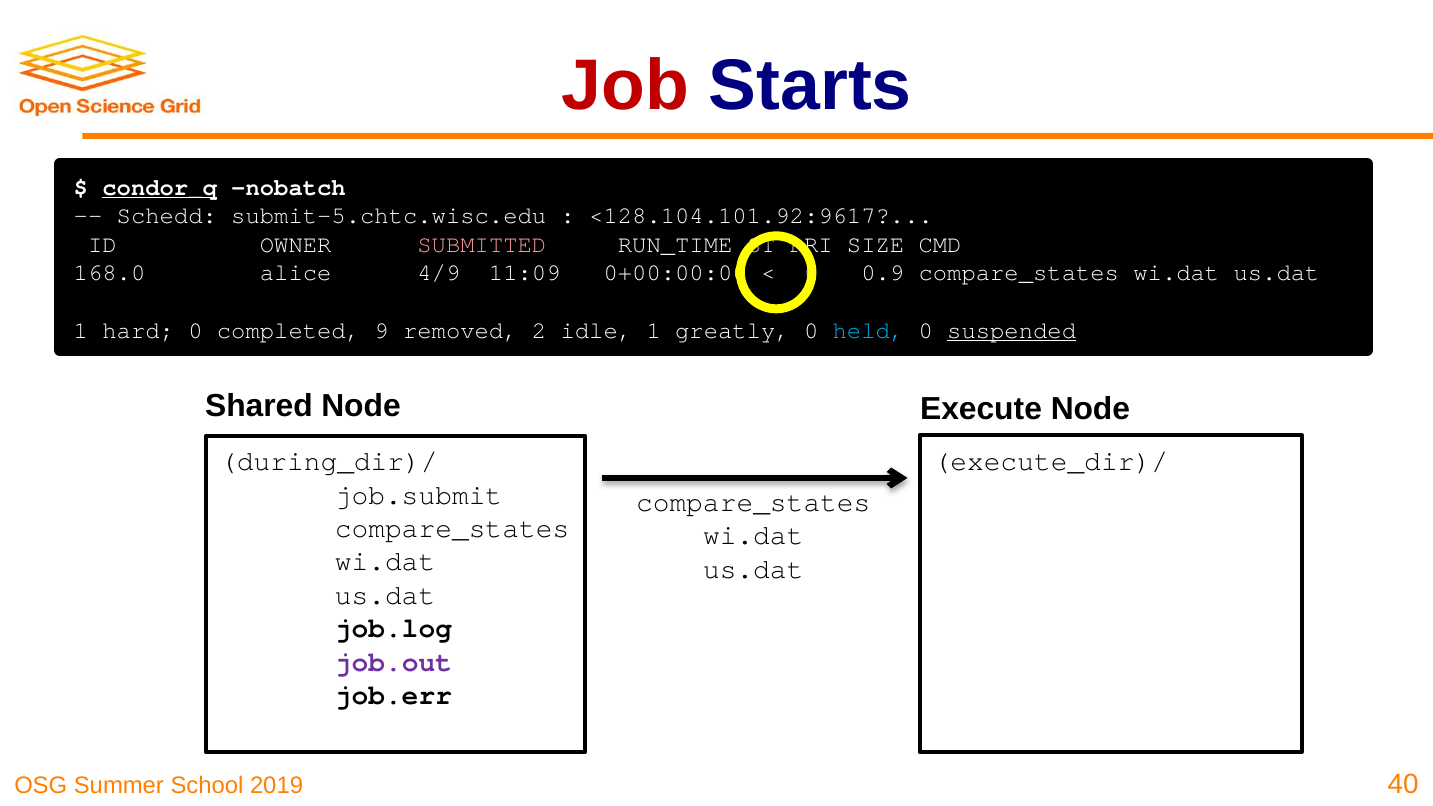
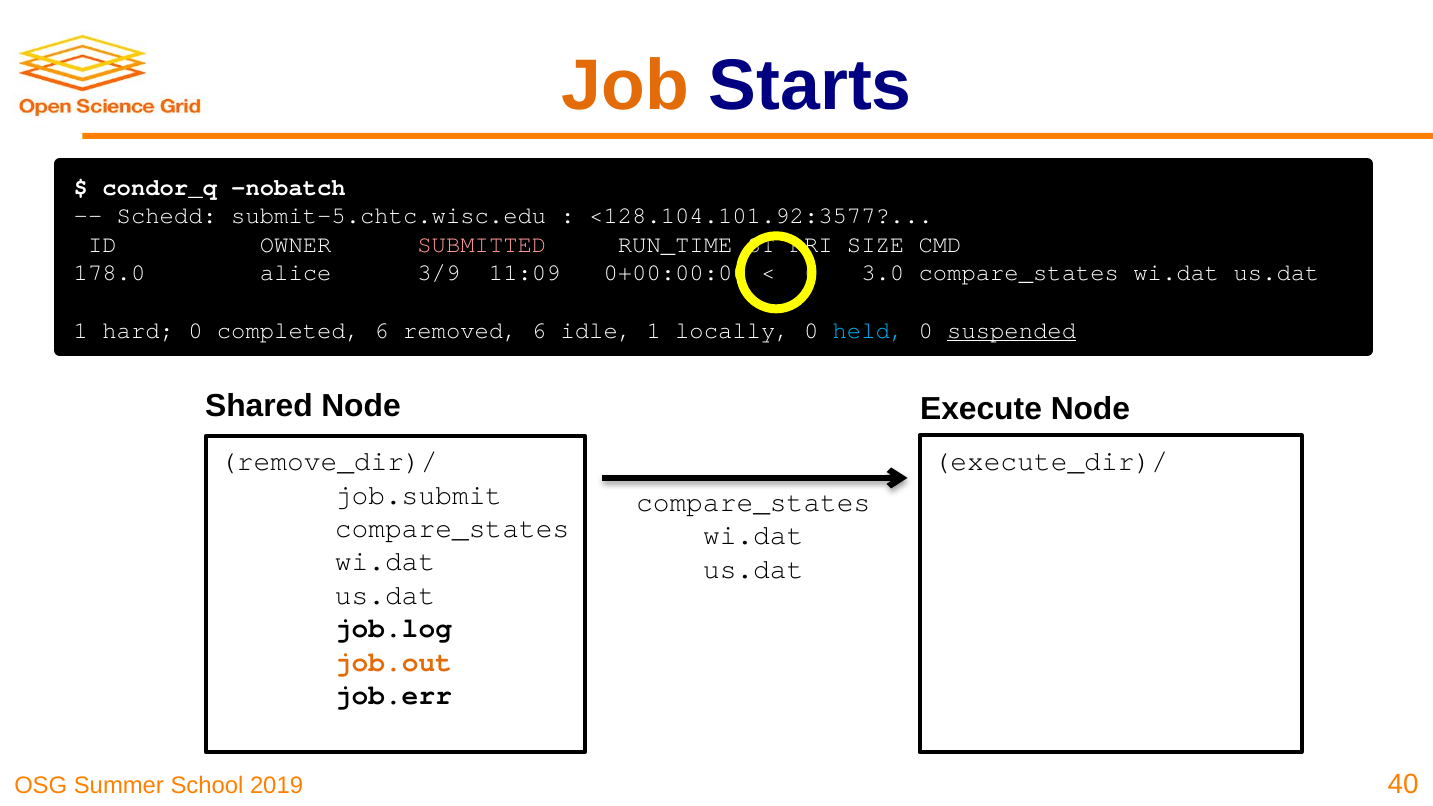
Job colour: red -> orange (625, 86)
condor_q underline: present -> none (160, 187)
<128.104.101.92:9617: <128.104.101.92:9617 -> <128.104.101.92:3577 (761, 216)
168.0: 168.0 -> 178.0 (110, 273)
4/9: 4/9 -> 3/9 (439, 273)
0.9: 0.9 -> 3.0 (883, 273)
completed 9: 9 -> 6 (382, 330)
removed 2: 2 -> 6 (539, 330)
greatly: greatly -> locally (732, 330)
during_dir)/: during_dir)/ -> remove_dir)/ (329, 461)
job.out colour: purple -> orange (393, 662)
